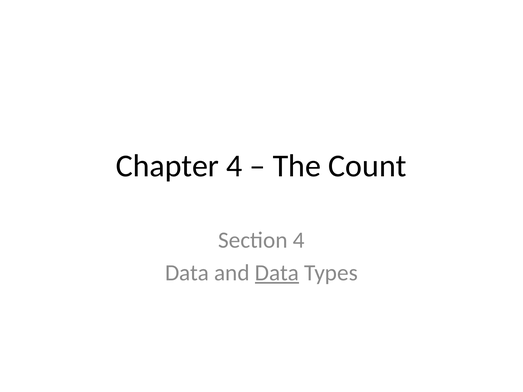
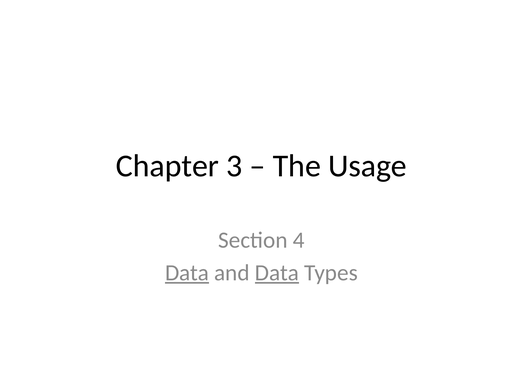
Chapter 4: 4 -> 3 (234, 166)
Count: Count -> Usage (367, 166)
Data underline: none -> present (187, 273)
